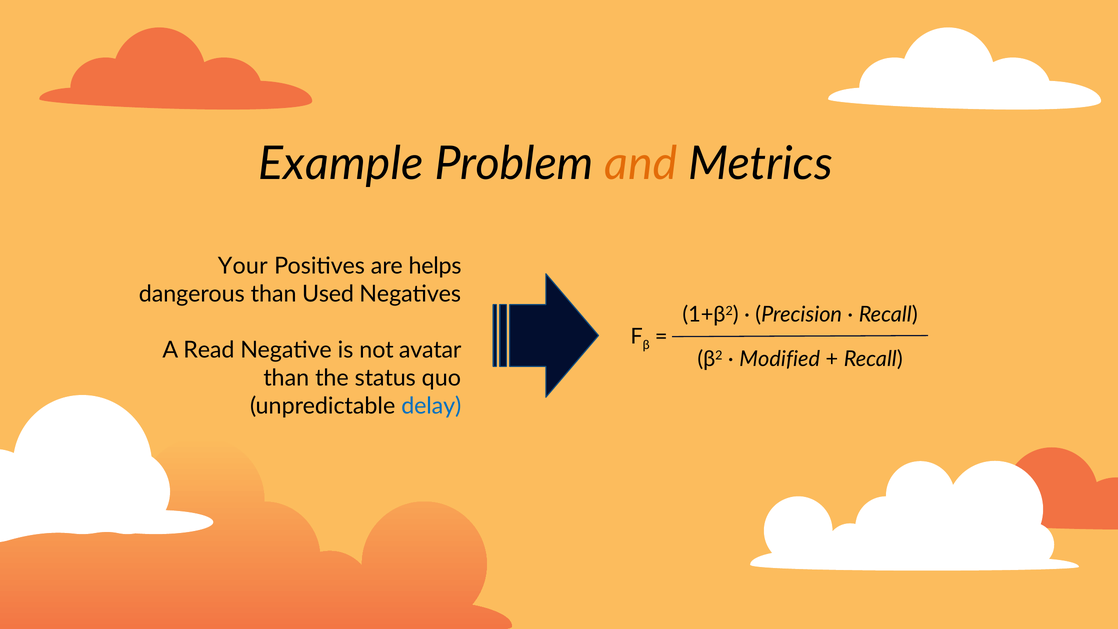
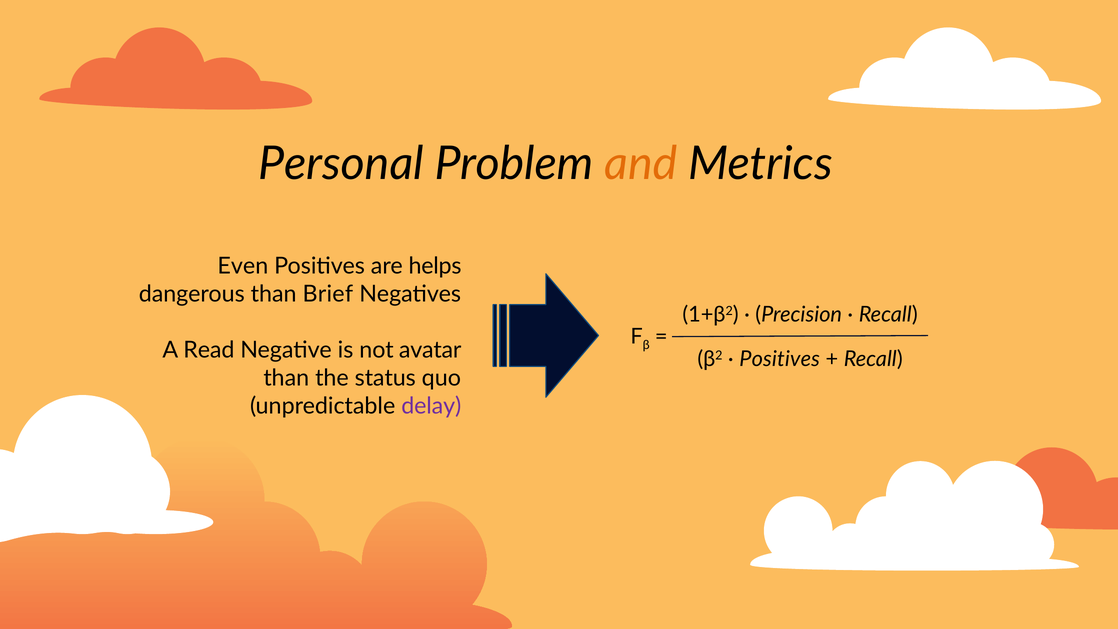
Example: Example -> Personal (341, 164)
Your: Your -> Even (243, 266)
Used: Used -> Brief (328, 294)
Modified: Modified -> Positives (780, 359)
delay colour: blue -> purple (431, 406)
